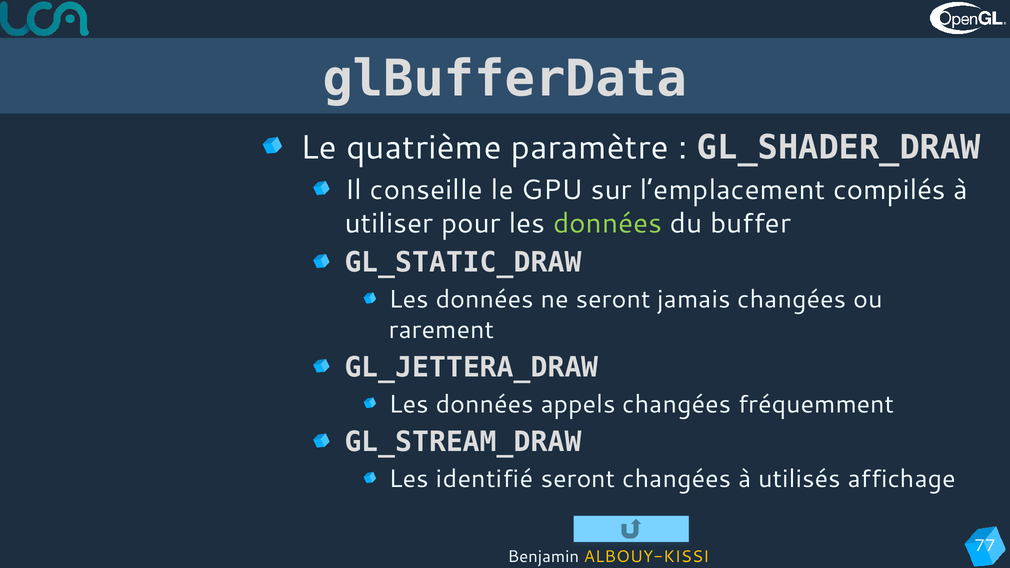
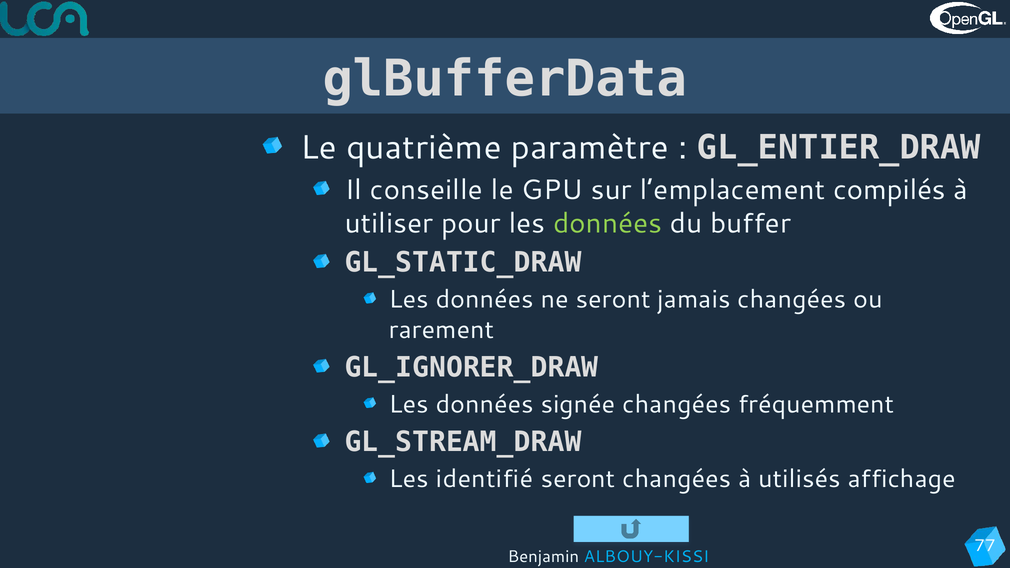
GL_SHADER_DRAW: GL_SHADER_DRAW -> GL_ENTIER_DRAW (839, 148)
GL_JETTERA_DRAW: GL_JETTERA_DRAW -> GL_IGNORER_DRAW (471, 368)
appels: appels -> signée (578, 405)
ALBOUY-KISSI colour: yellow -> light blue (646, 557)
